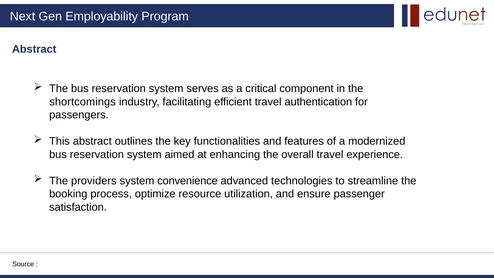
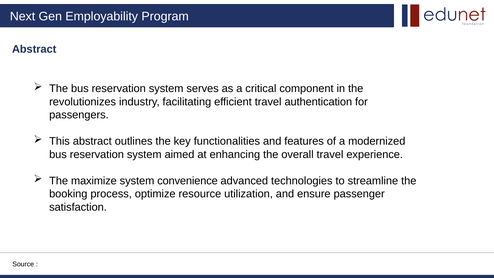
shortcomings: shortcomings -> revolutionizes (83, 102)
providers: providers -> maximize (94, 181)
